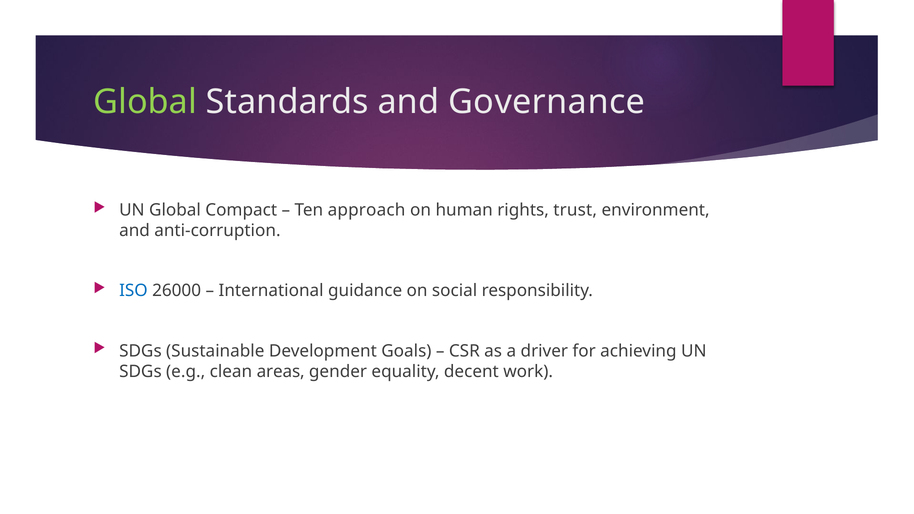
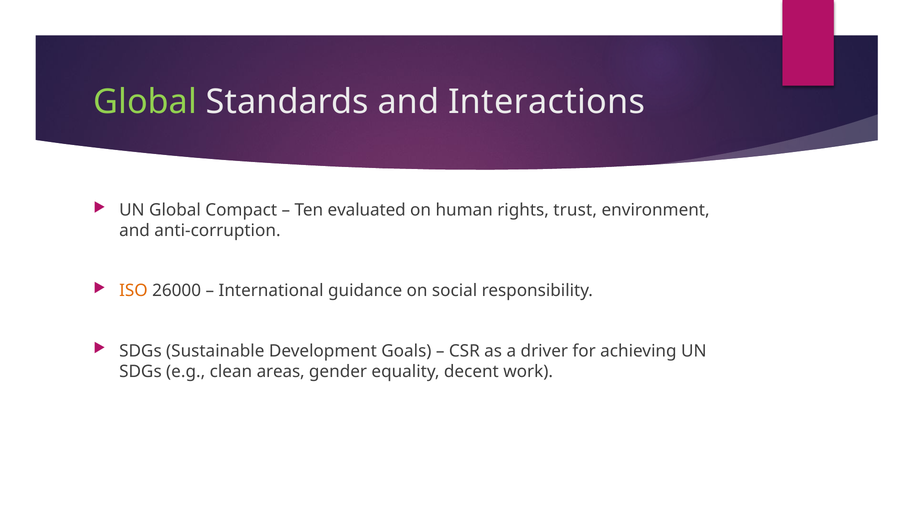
Governance: Governance -> Interactions (547, 102)
approach: approach -> evaluated (367, 210)
ISO colour: blue -> orange (133, 291)
